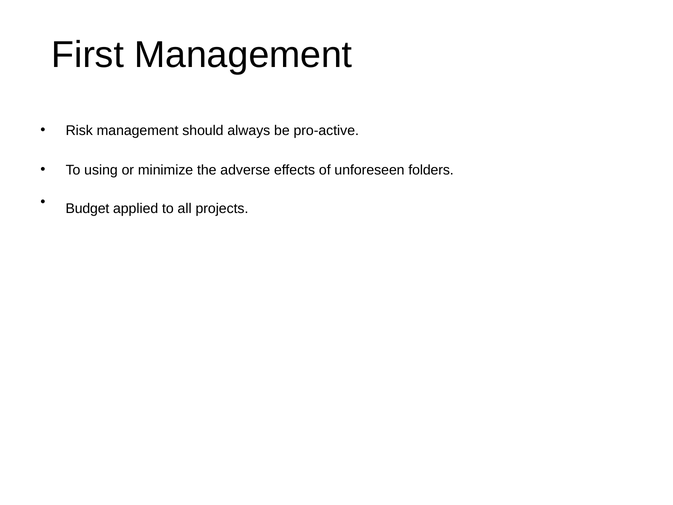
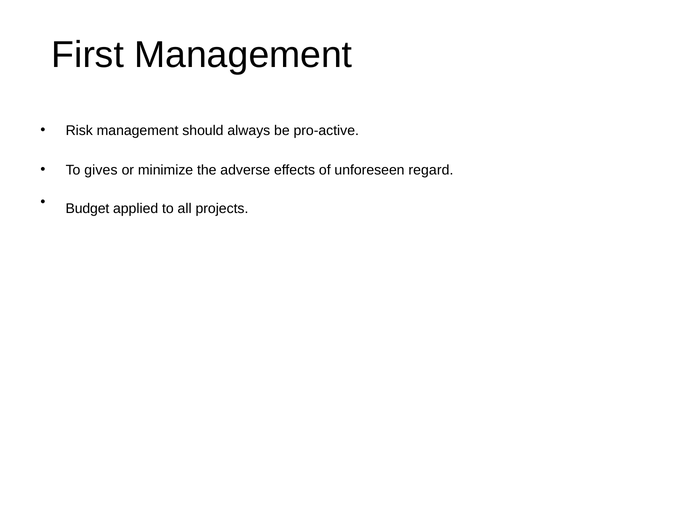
using: using -> gives (101, 170)
folders: folders -> regard (431, 170)
